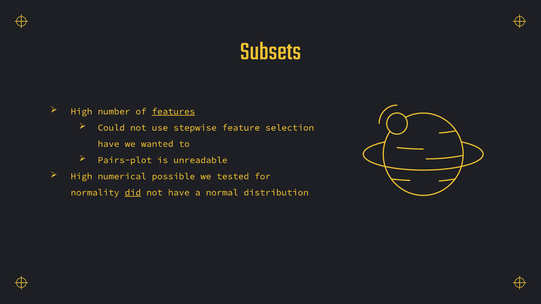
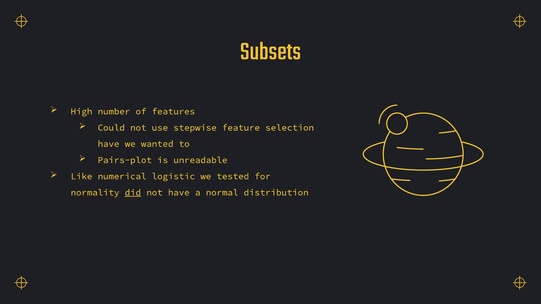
features underline: present -> none (173, 112)
High: High -> Like (82, 176)
possible: possible -> logistic (173, 176)
